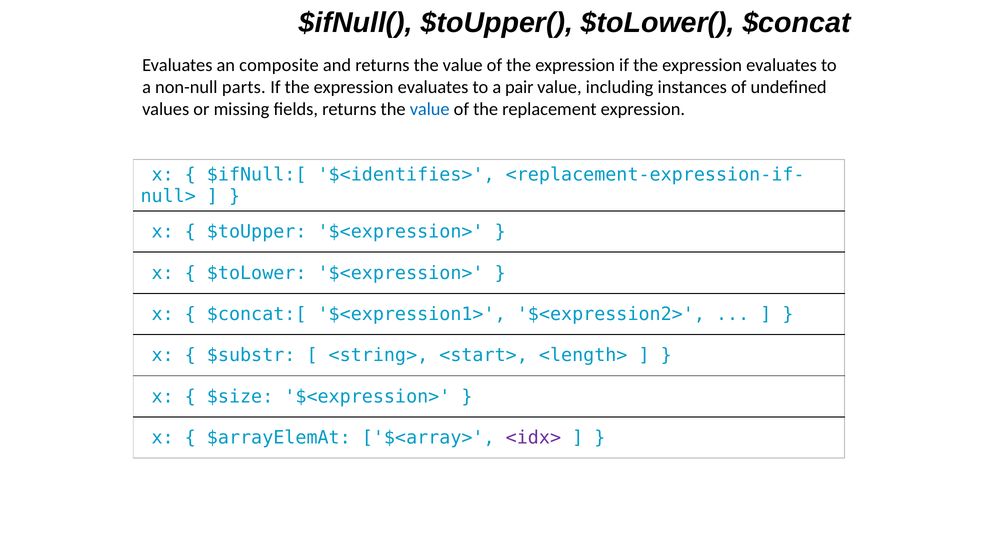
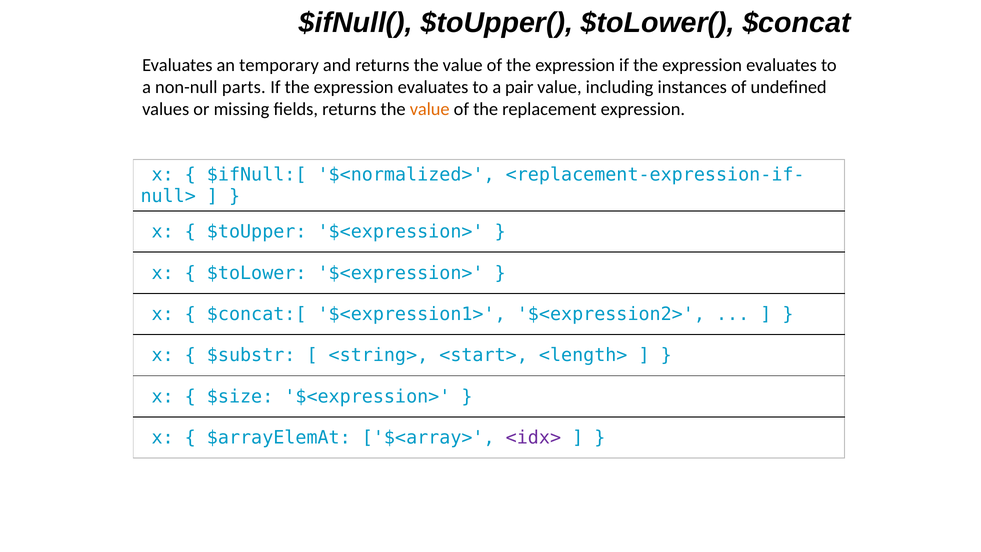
composite: composite -> temporary (279, 65)
value colour: blue -> orange (430, 109)
$<identifies>: $<identifies> -> $<normalized> (406, 175)
